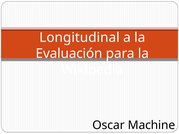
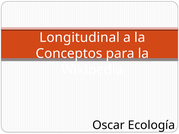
Evaluación: Evaluación -> Conceptos (69, 54)
Machine: Machine -> Ecología (151, 125)
